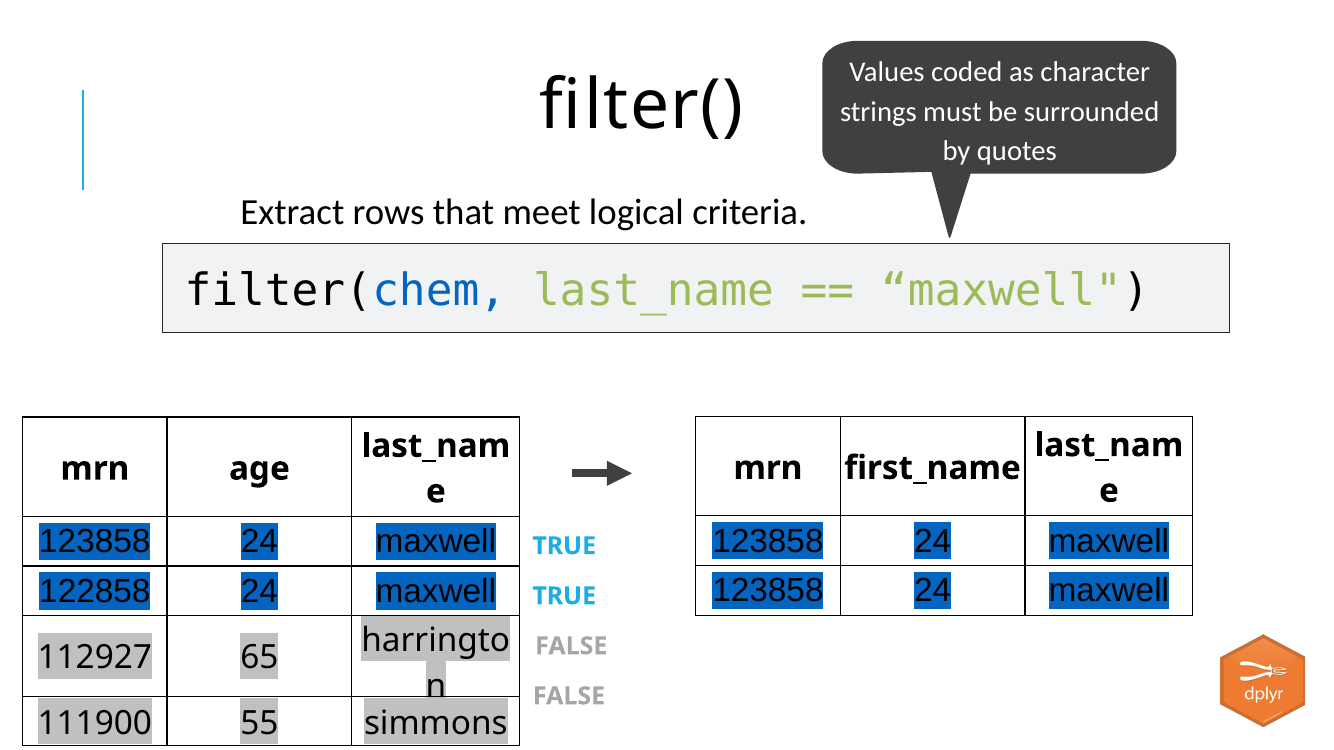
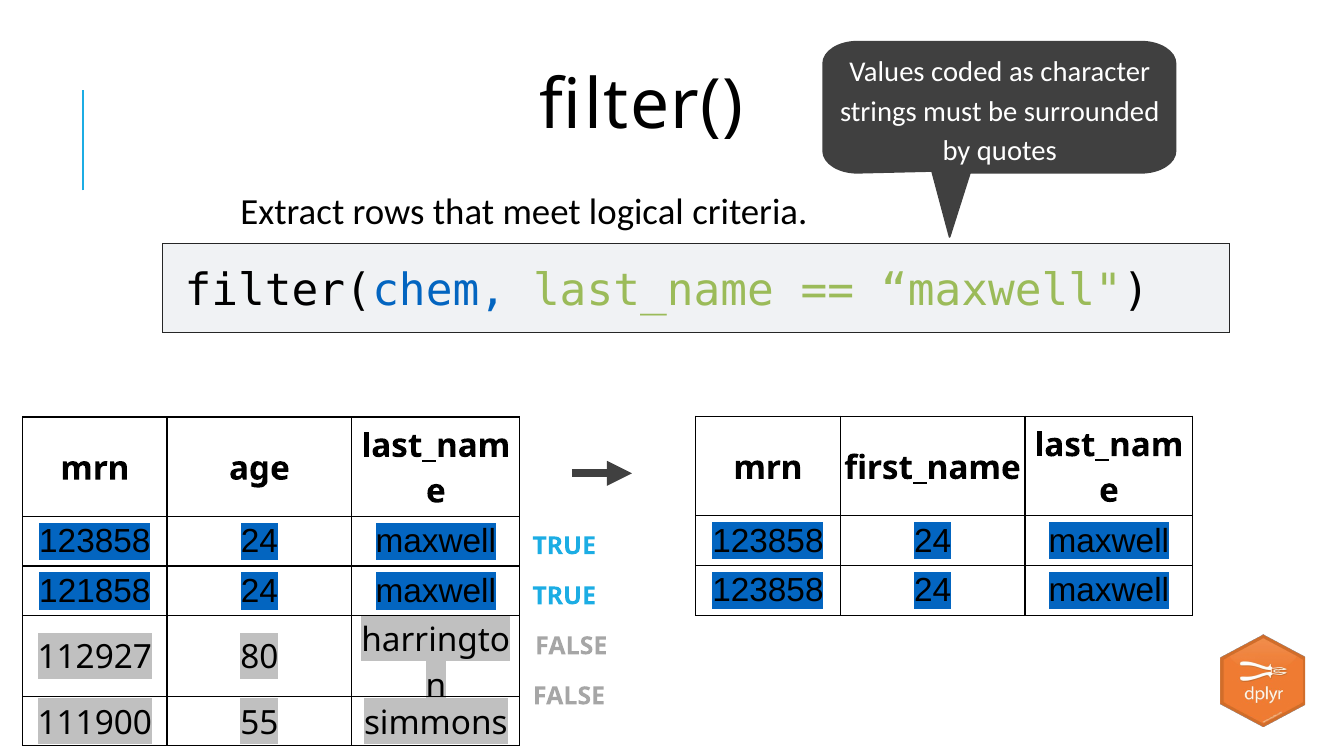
122858: 122858 -> 121858 (95, 592)
65: 65 -> 80 (259, 658)
